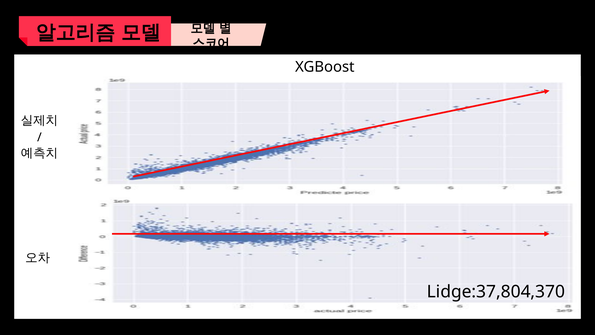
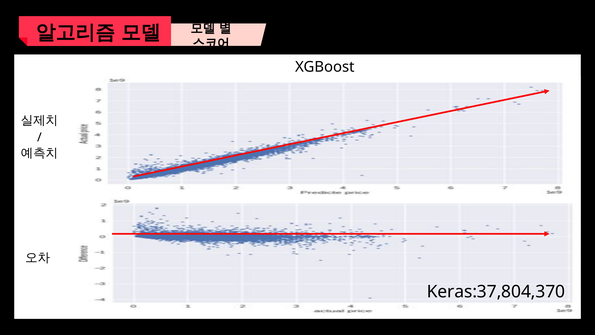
Lidge:37,804,370: Lidge:37,804,370 -> Keras:37,804,370 (496, 292)
